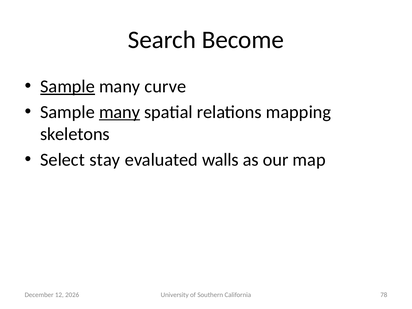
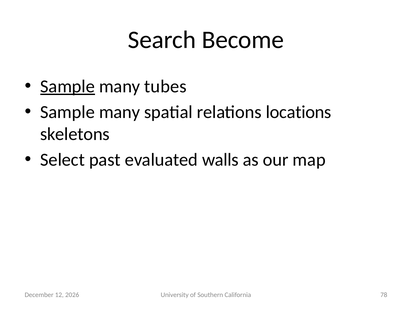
curve: curve -> tubes (165, 86)
many underline: present -> none (120, 112)
mapping: mapping -> locations (299, 112)
stay: stay -> past (105, 160)
